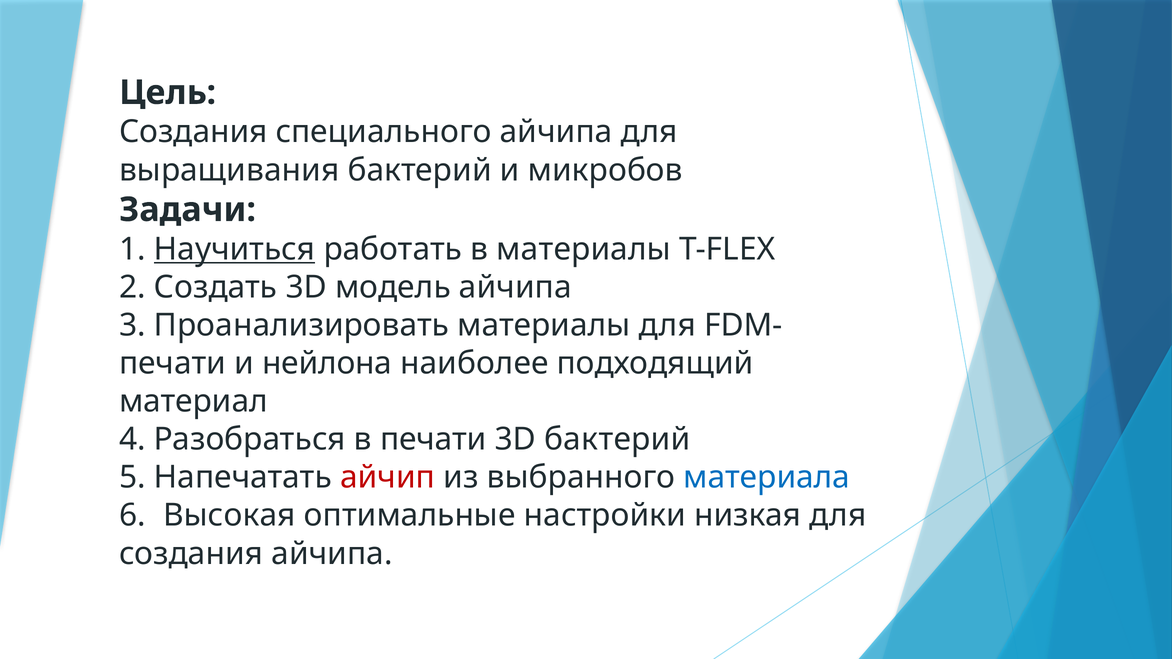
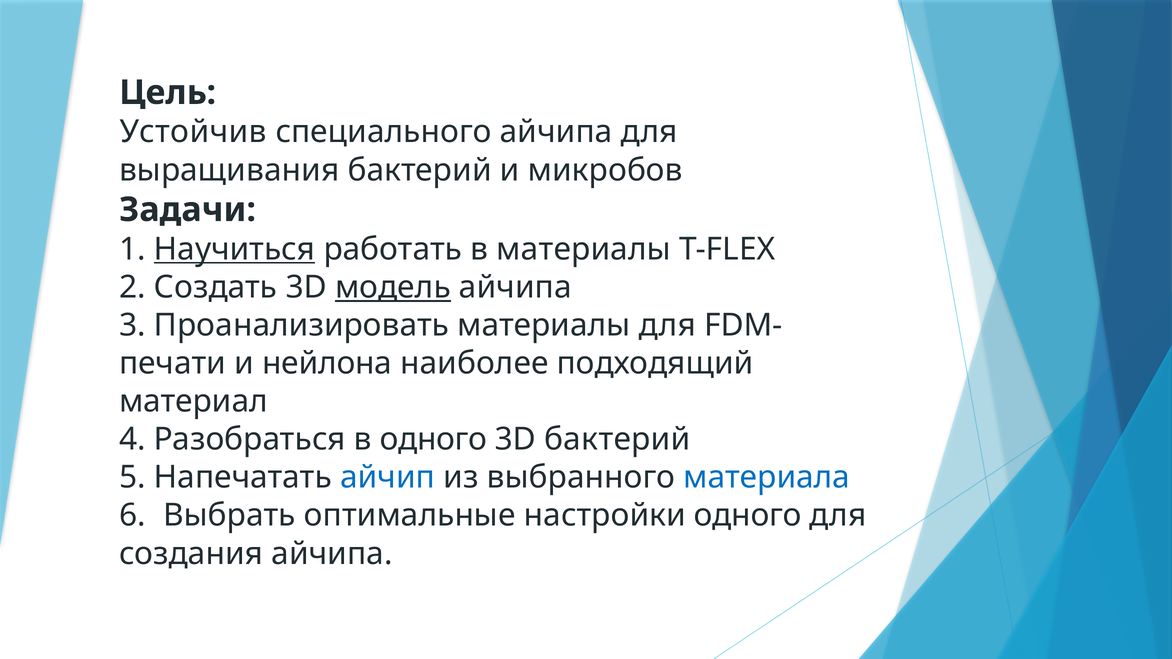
Создания: Создания -> Устойчив (193, 132)
модель underline: none -> present (393, 287)
в печати: печати -> одного (433, 440)
айчип colour: red -> blue (388, 478)
Высокая: Высокая -> Выбрать (229, 516)
настройки низкая: низкая -> одного (748, 516)
